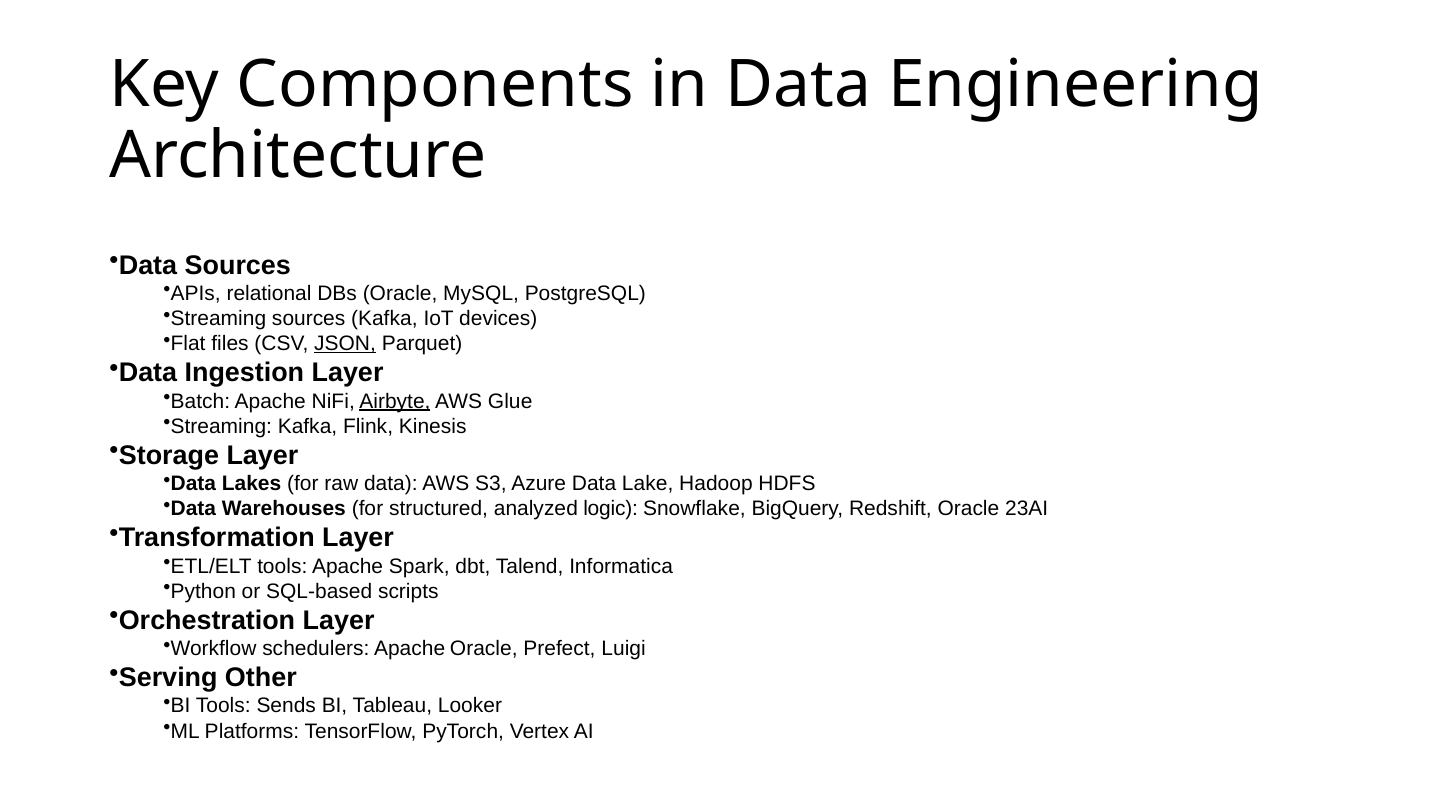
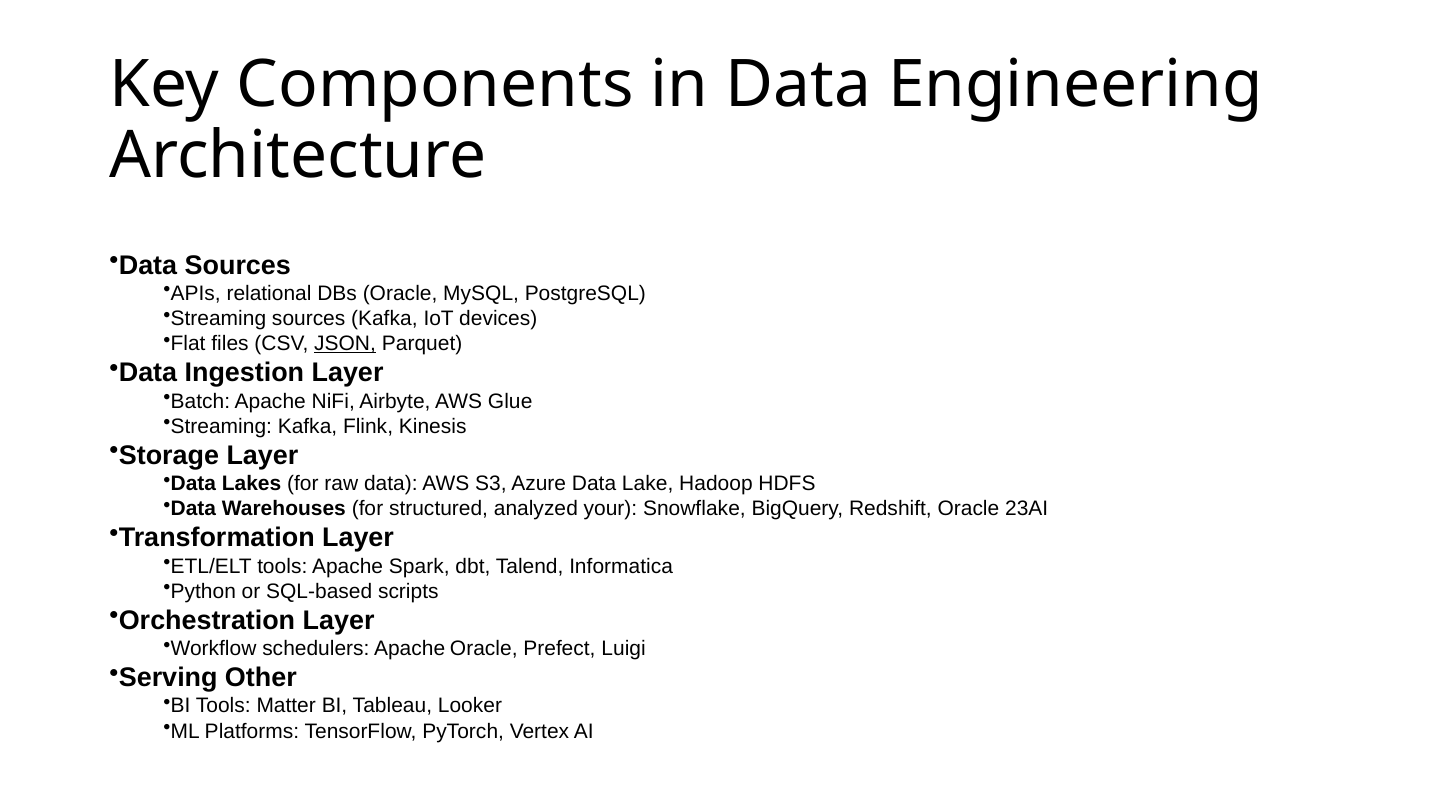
Airbyte underline: present -> none (395, 401)
logic: logic -> your (610, 509)
Sends: Sends -> Matter (286, 707)
